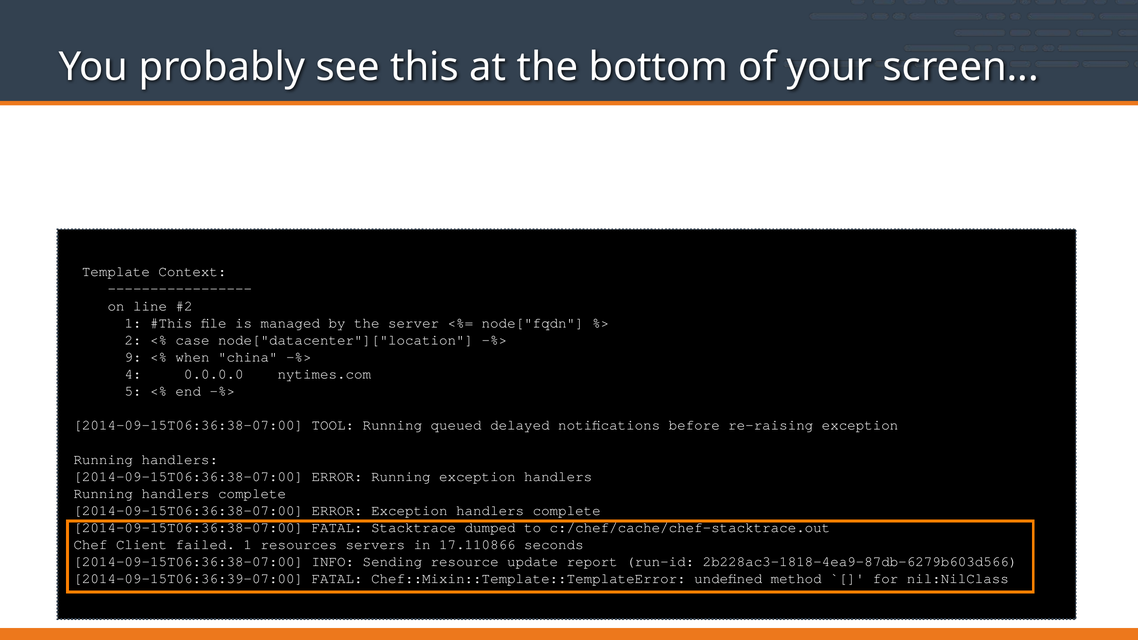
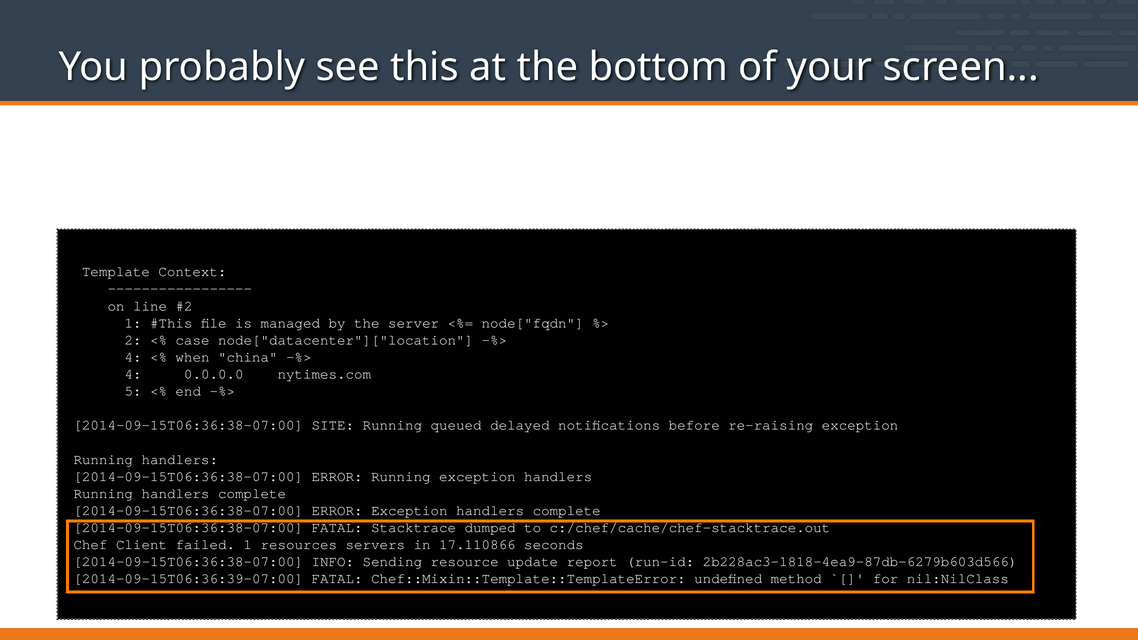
9: 9 -> 4 (133, 357)
TOOL: TOOL -> SITE (333, 425)
